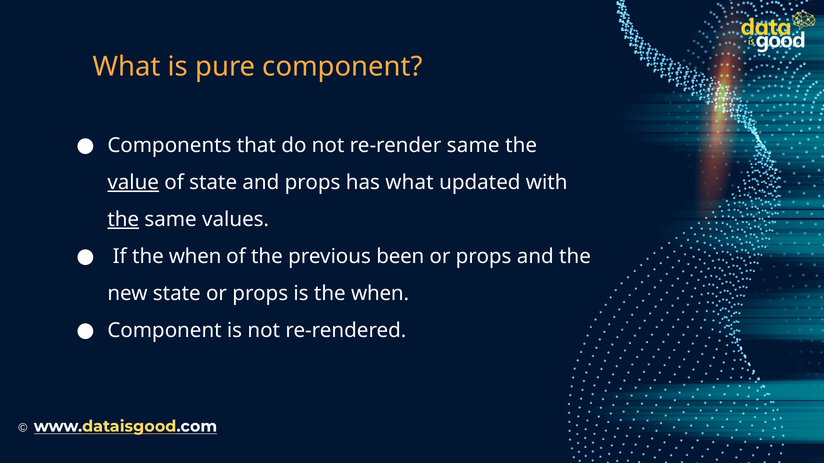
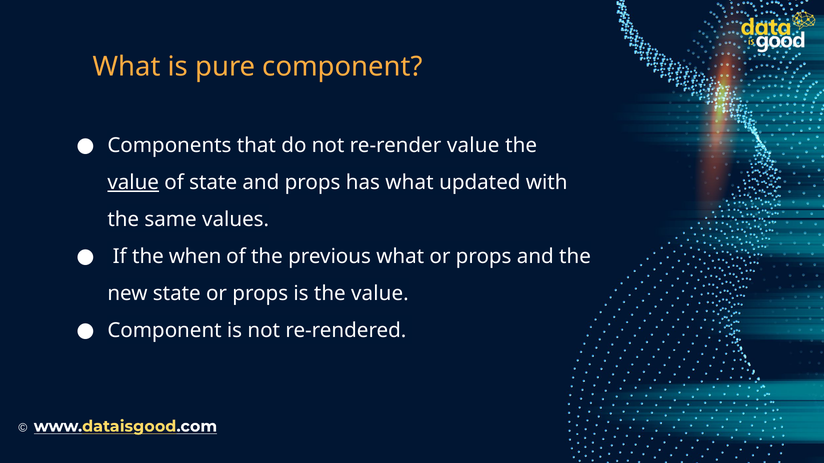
re-render same: same -> value (473, 145)
the underline: present -> none (123, 220)
previous been: been -> what (400, 257)
is the when: when -> value (380, 294)
